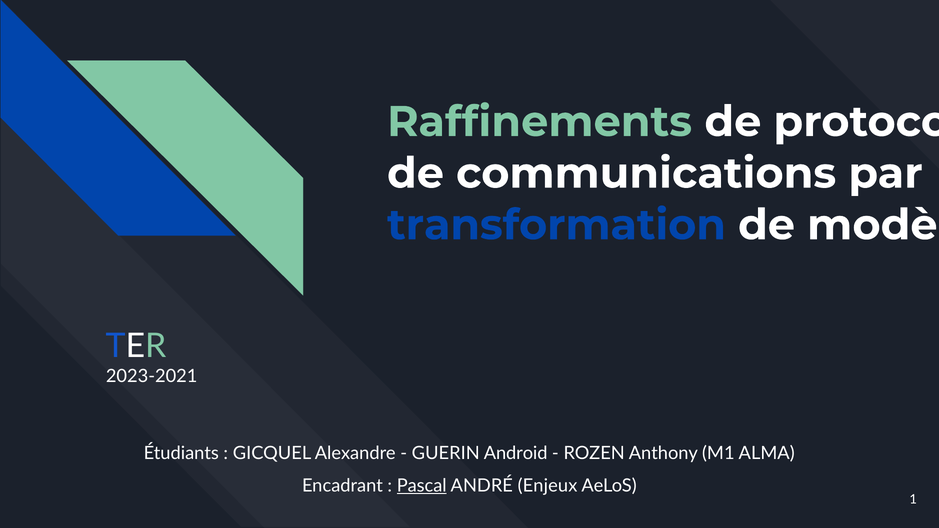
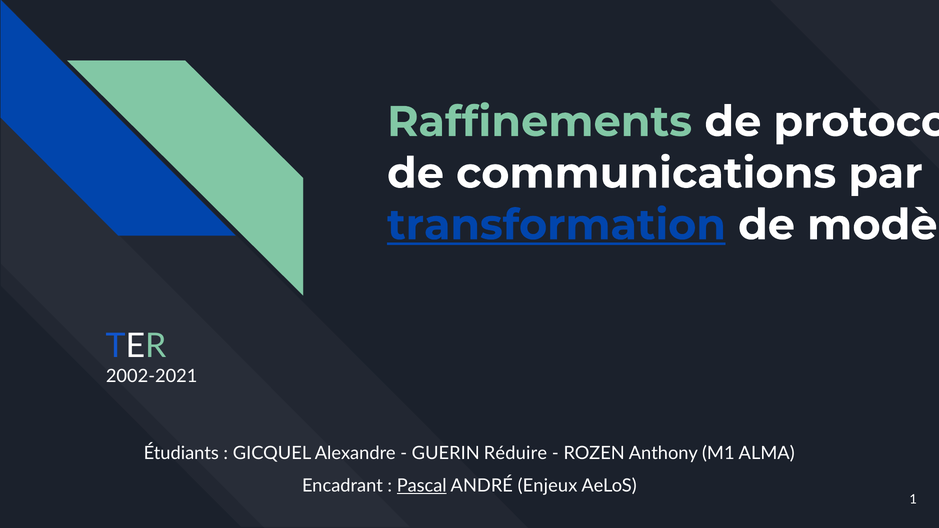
transformation underline: none -> present (556, 225)
2023-2021: 2023-2021 -> 2002-2021 (152, 376)
Android: Android -> Réduire (515, 454)
